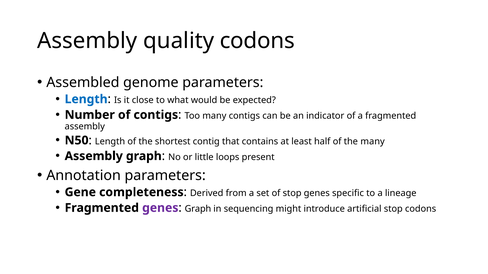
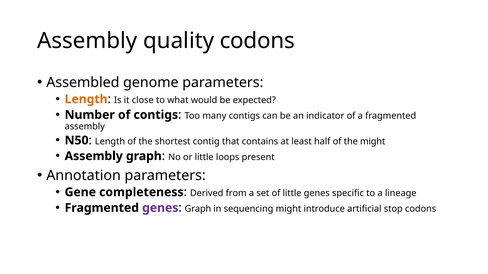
Length colour: blue -> orange (86, 99)
the many: many -> might (373, 142)
of stop: stop -> little (292, 194)
